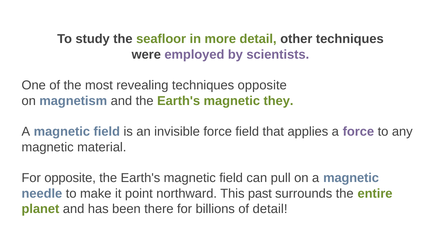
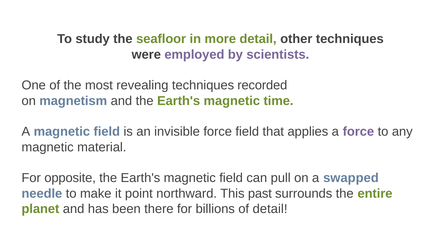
techniques opposite: opposite -> recorded (262, 85)
they: they -> time (278, 101)
on a magnetic: magnetic -> swapped (351, 178)
